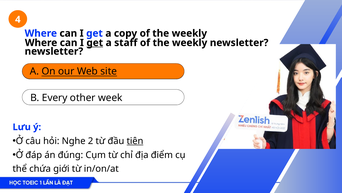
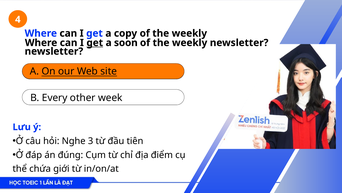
staff: staff -> soon (126, 43)
2: 2 -> 3 (91, 141)
tiên underline: present -> none (135, 141)
